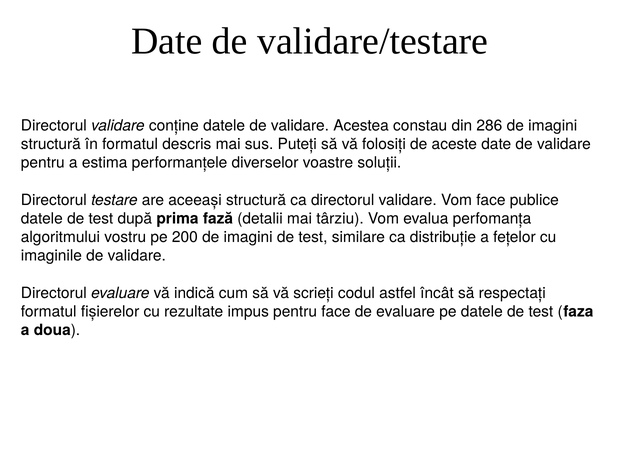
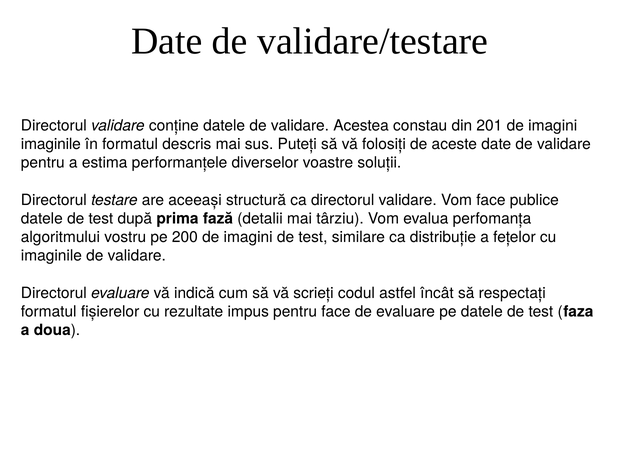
286: 286 -> 201 (489, 126)
structură: structură -> imaginile (51, 144)
